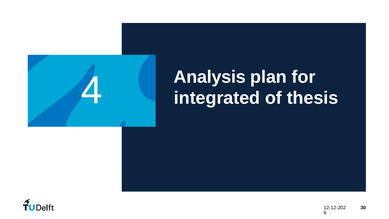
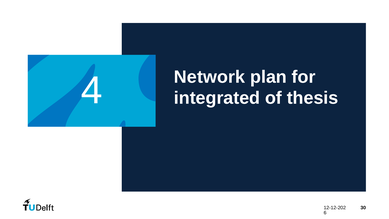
Analysis: Analysis -> Network (210, 77)
